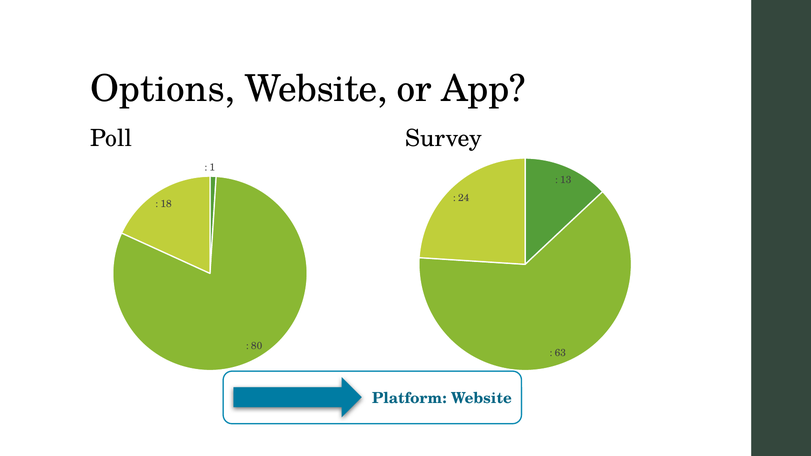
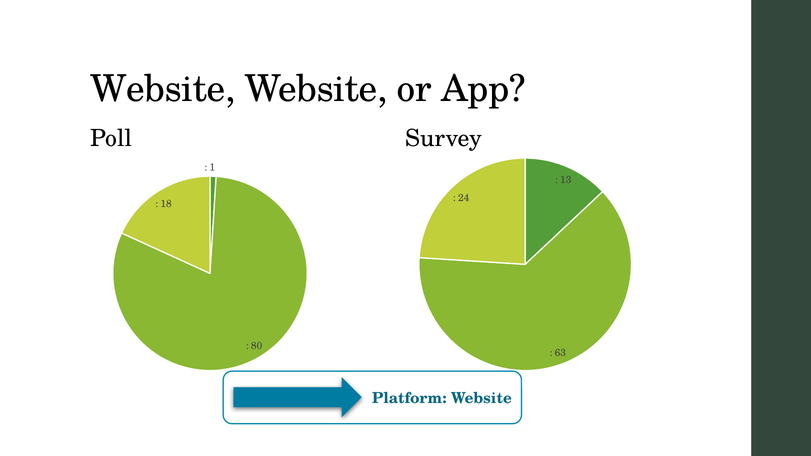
Options: Options -> Website (163, 89)
